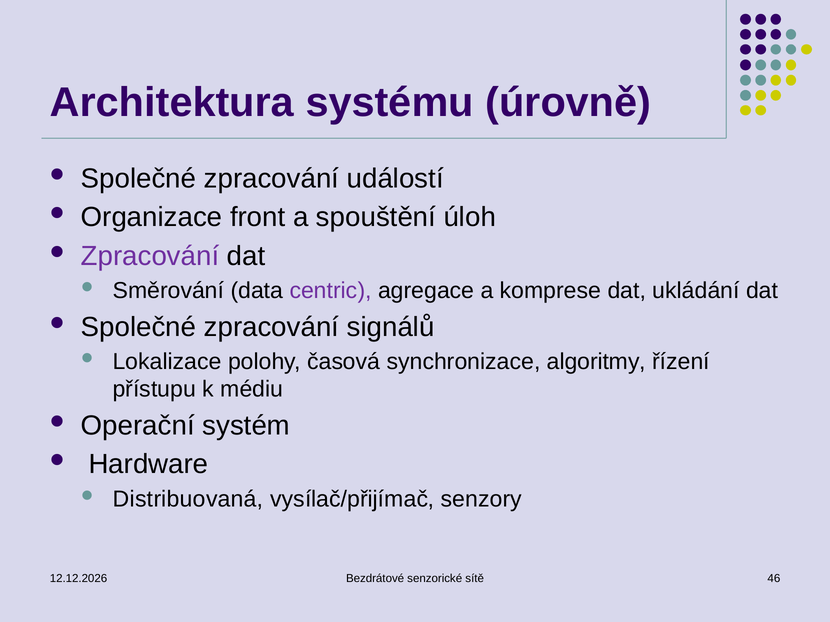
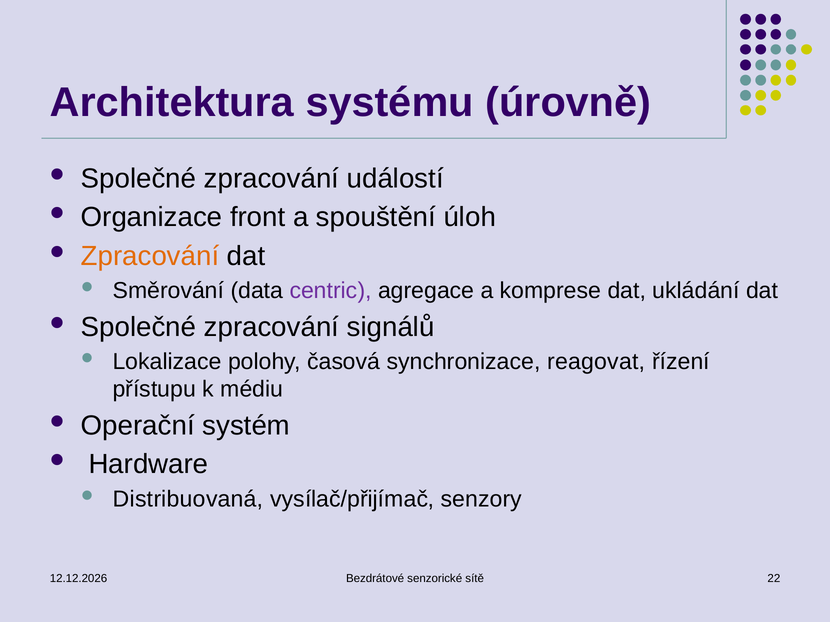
Zpracování colour: purple -> orange (150, 256)
algoritmy: algoritmy -> reagovat (596, 362)
46: 46 -> 22 (774, 579)
